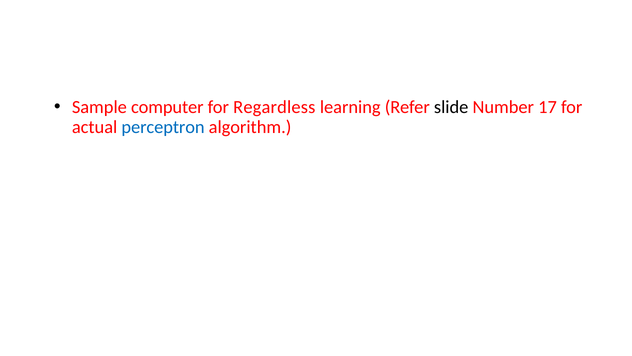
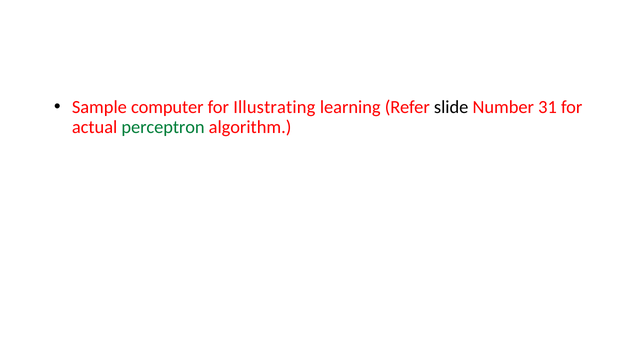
Regardless: Regardless -> Illustrating (274, 107)
17: 17 -> 31 (548, 107)
perceptron colour: blue -> green (163, 127)
